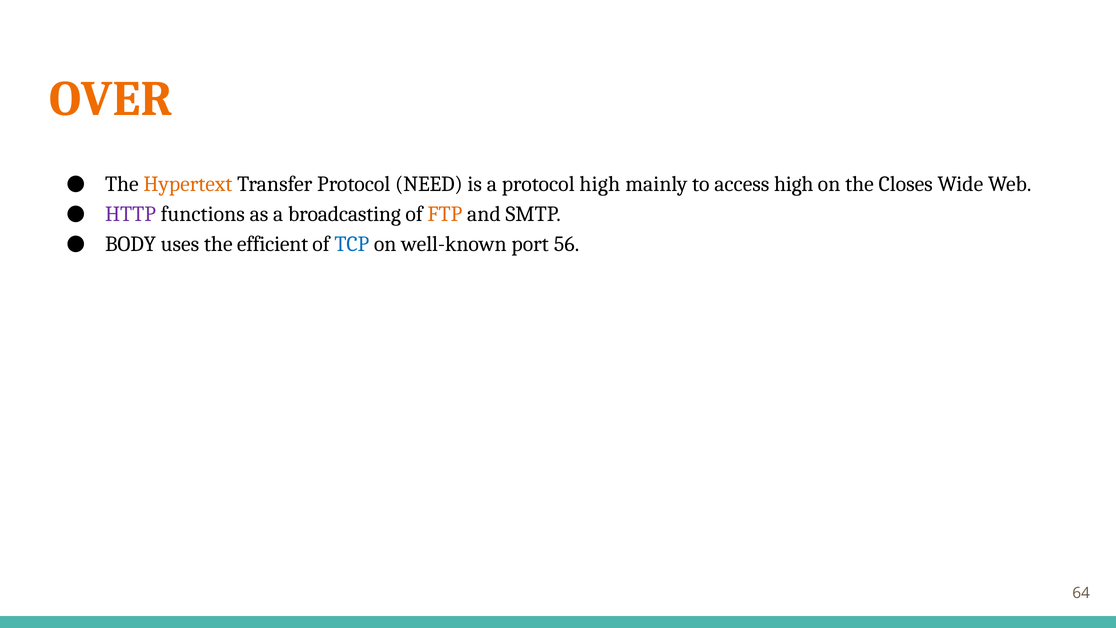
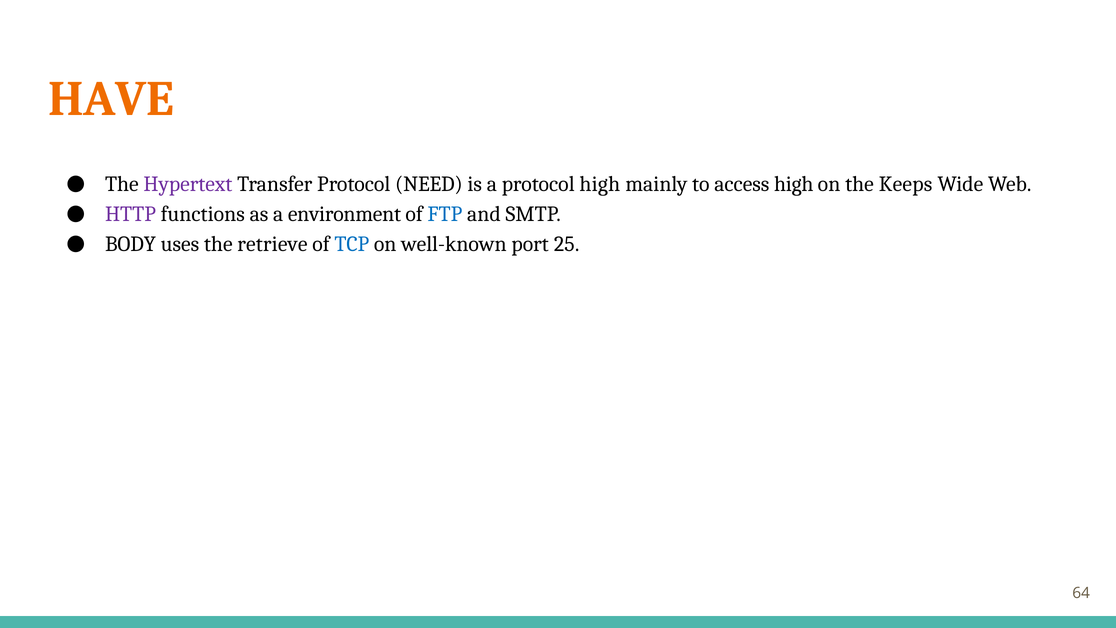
OVER: OVER -> HAVE (111, 99)
Hypertext colour: orange -> purple (188, 184)
Closes: Closes -> Keeps (906, 184)
broadcasting: broadcasting -> environment (344, 214)
FTP colour: orange -> blue (445, 214)
efficient: efficient -> retrieve (272, 244)
56: 56 -> 25 (567, 244)
